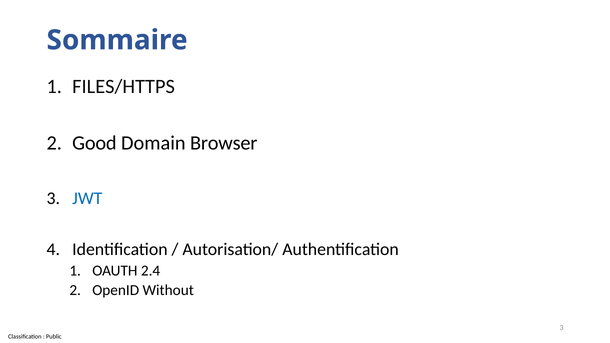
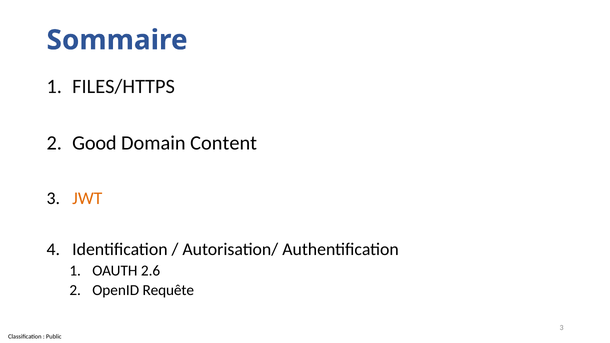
Browser: Browser -> Content (224, 143)
JWT colour: blue -> orange (87, 199)
2.4: 2.4 -> 2.6 (151, 271)
Without: Without -> Requête (168, 290)
